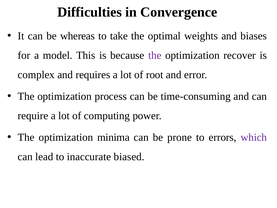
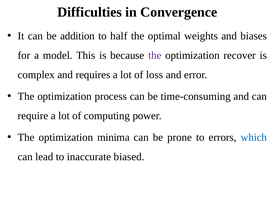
whereas: whereas -> addition (78, 36)
take: take -> half (119, 36)
root: root -> loss (155, 75)
which colour: purple -> blue (254, 137)
